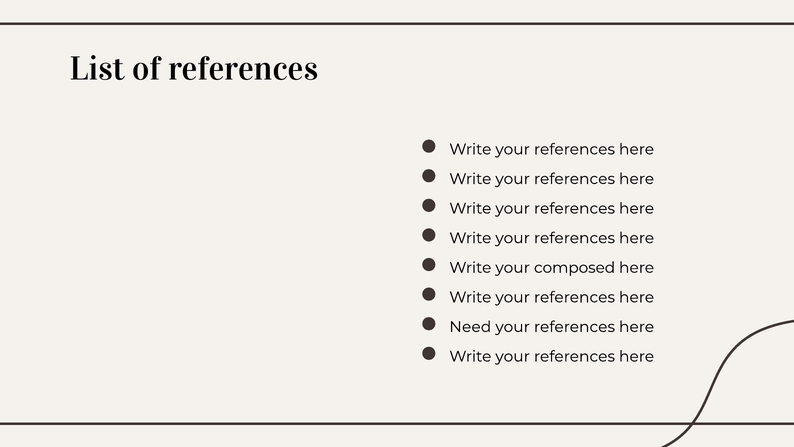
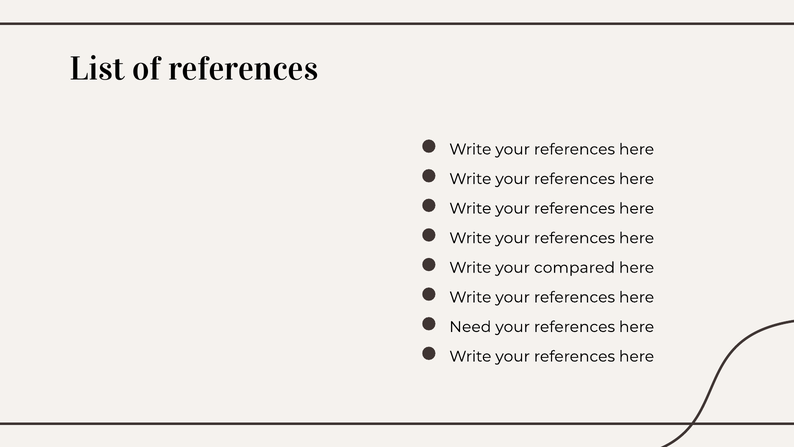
composed: composed -> compared (574, 267)
